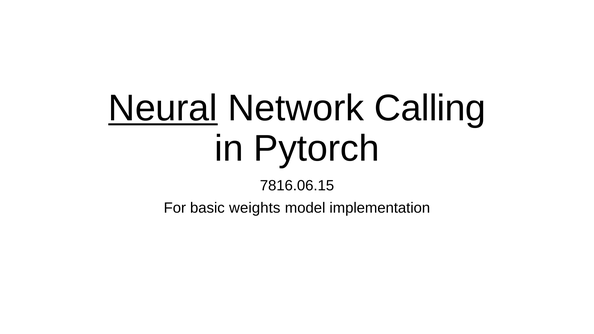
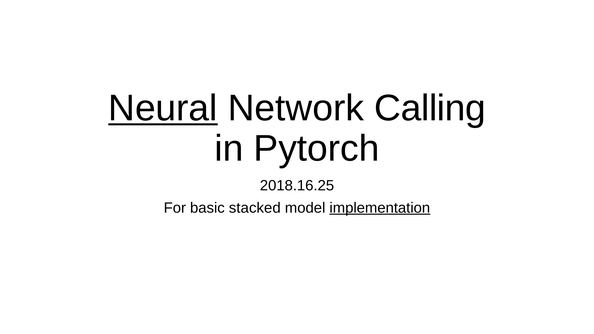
7816.06.15: 7816.06.15 -> 2018.16.25 (297, 186)
weights: weights -> stacked (255, 208)
implementation underline: none -> present (380, 208)
